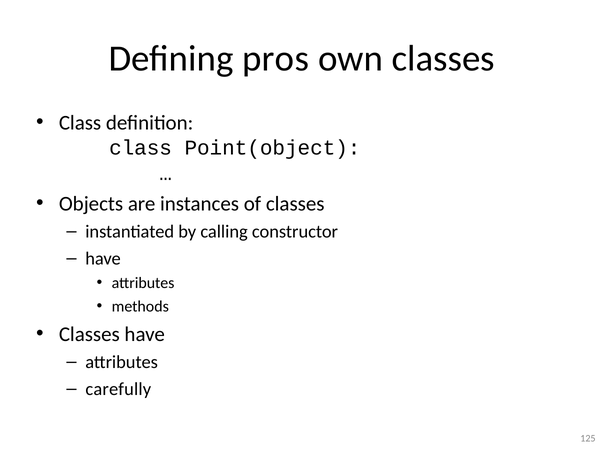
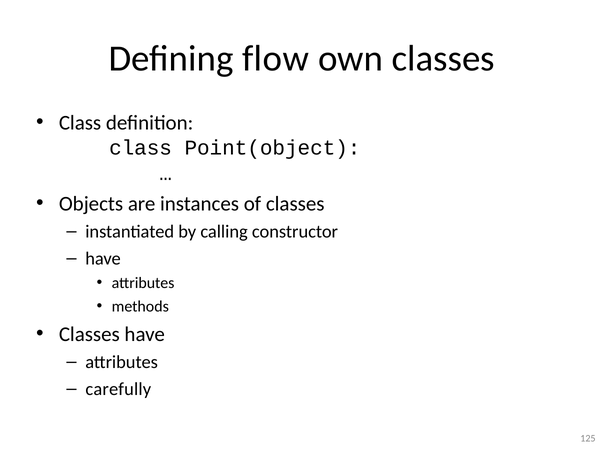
pros: pros -> flow (276, 58)
